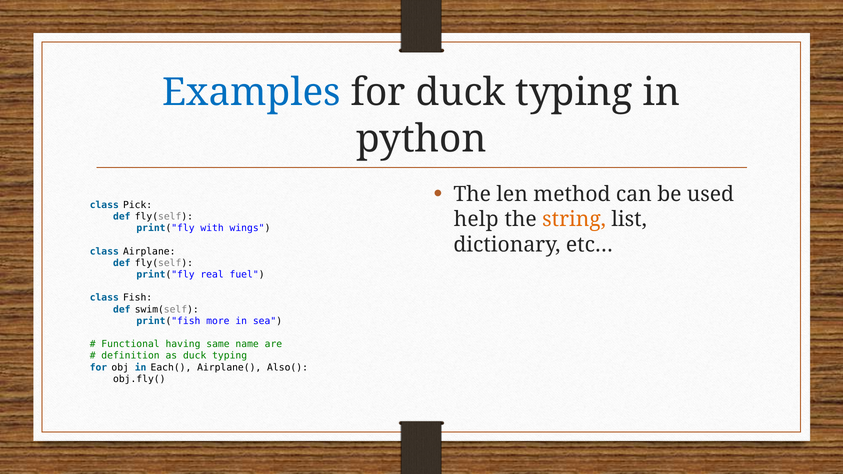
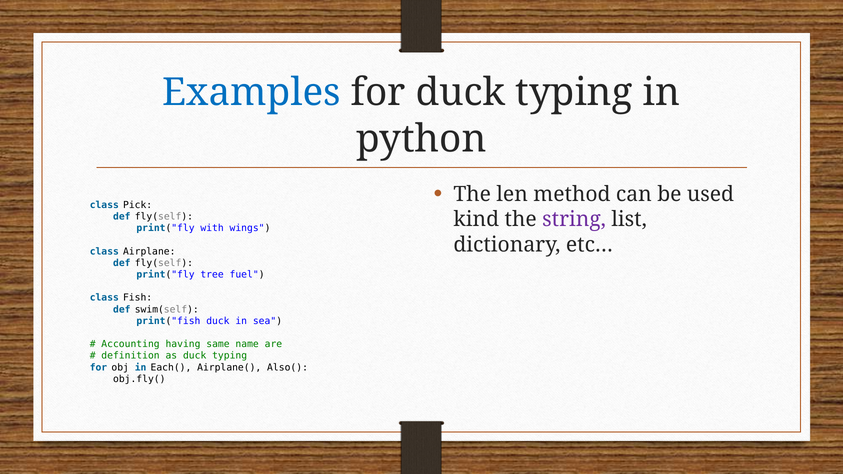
help: help -> kind (476, 220)
string colour: orange -> purple (574, 220)
real: real -> tree (212, 275)
print("fish more: more -> duck (218, 321)
Functional: Functional -> Accounting (131, 344)
